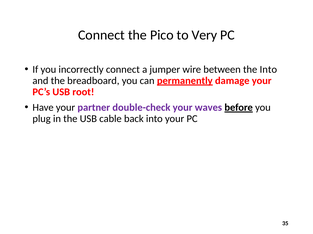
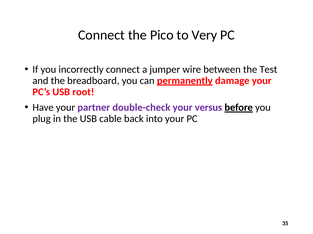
the Into: Into -> Test (268, 70)
waves: waves -> versus (208, 108)
